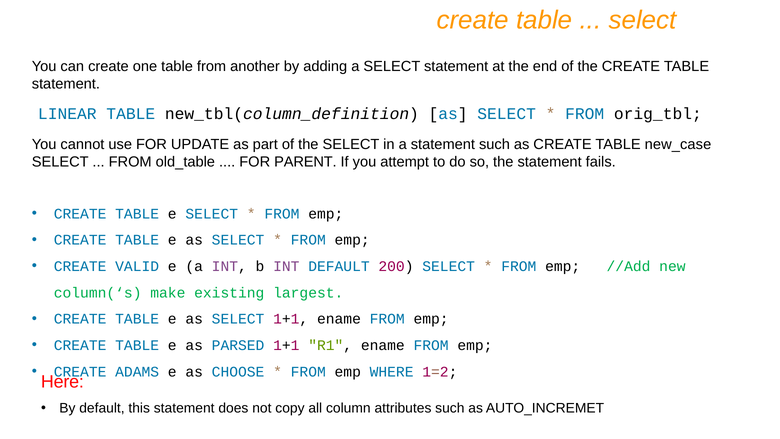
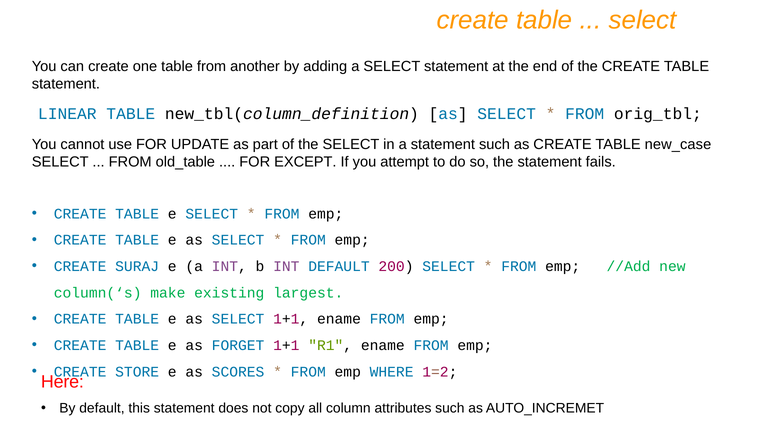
PARENT: PARENT -> EXCEPT (305, 162)
VALID: VALID -> SURAJ (137, 266)
PARSED: PARSED -> FORGET (238, 345)
ADAMS: ADAMS -> STORE (137, 372)
CHOOSE: CHOOSE -> SCORES (238, 372)
